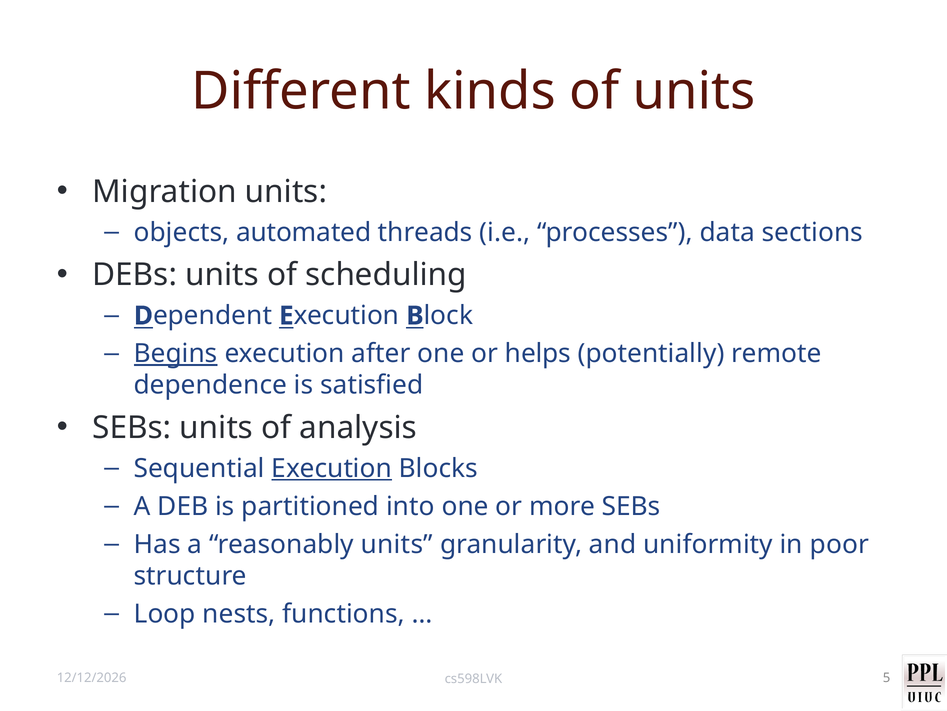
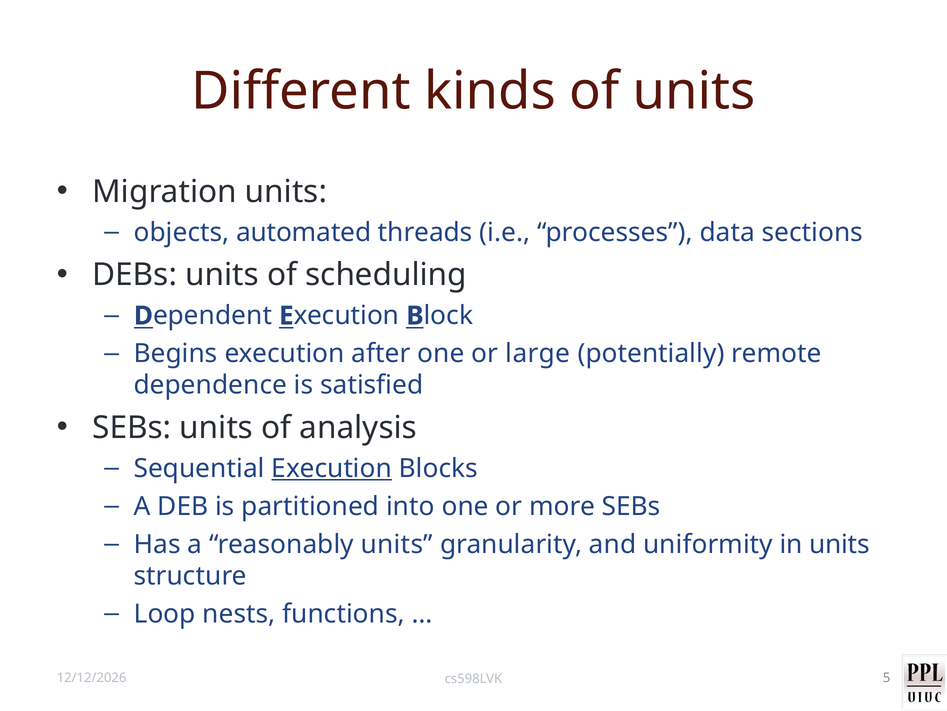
Begins underline: present -> none (176, 353)
helps: helps -> large (538, 353)
in poor: poor -> units (840, 544)
